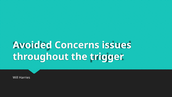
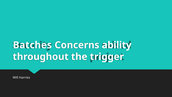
Avoided: Avoided -> Batches (32, 45)
issues: issues -> ability (117, 45)
